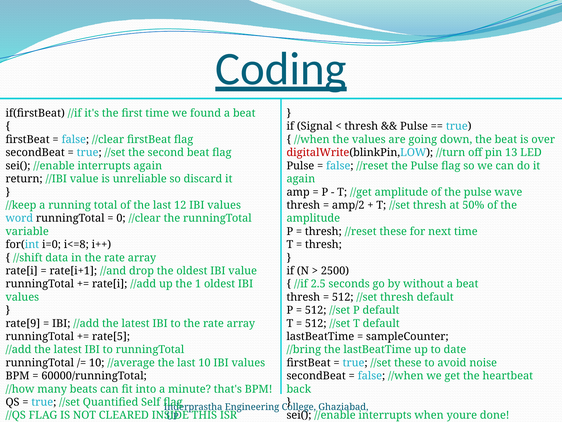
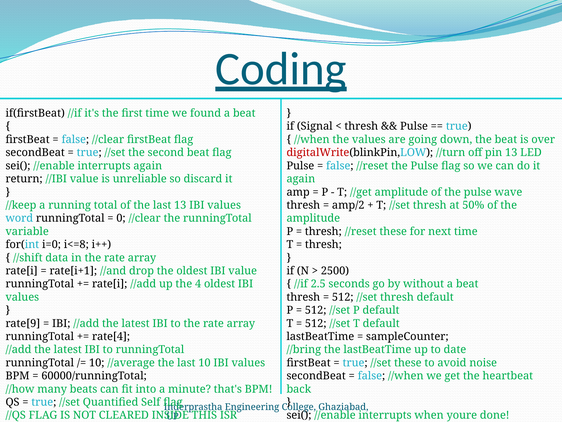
last 12: 12 -> 13 (180, 205)
1: 1 -> 4 (198, 284)
rate[5: rate[5 -> rate[4 (111, 336)
